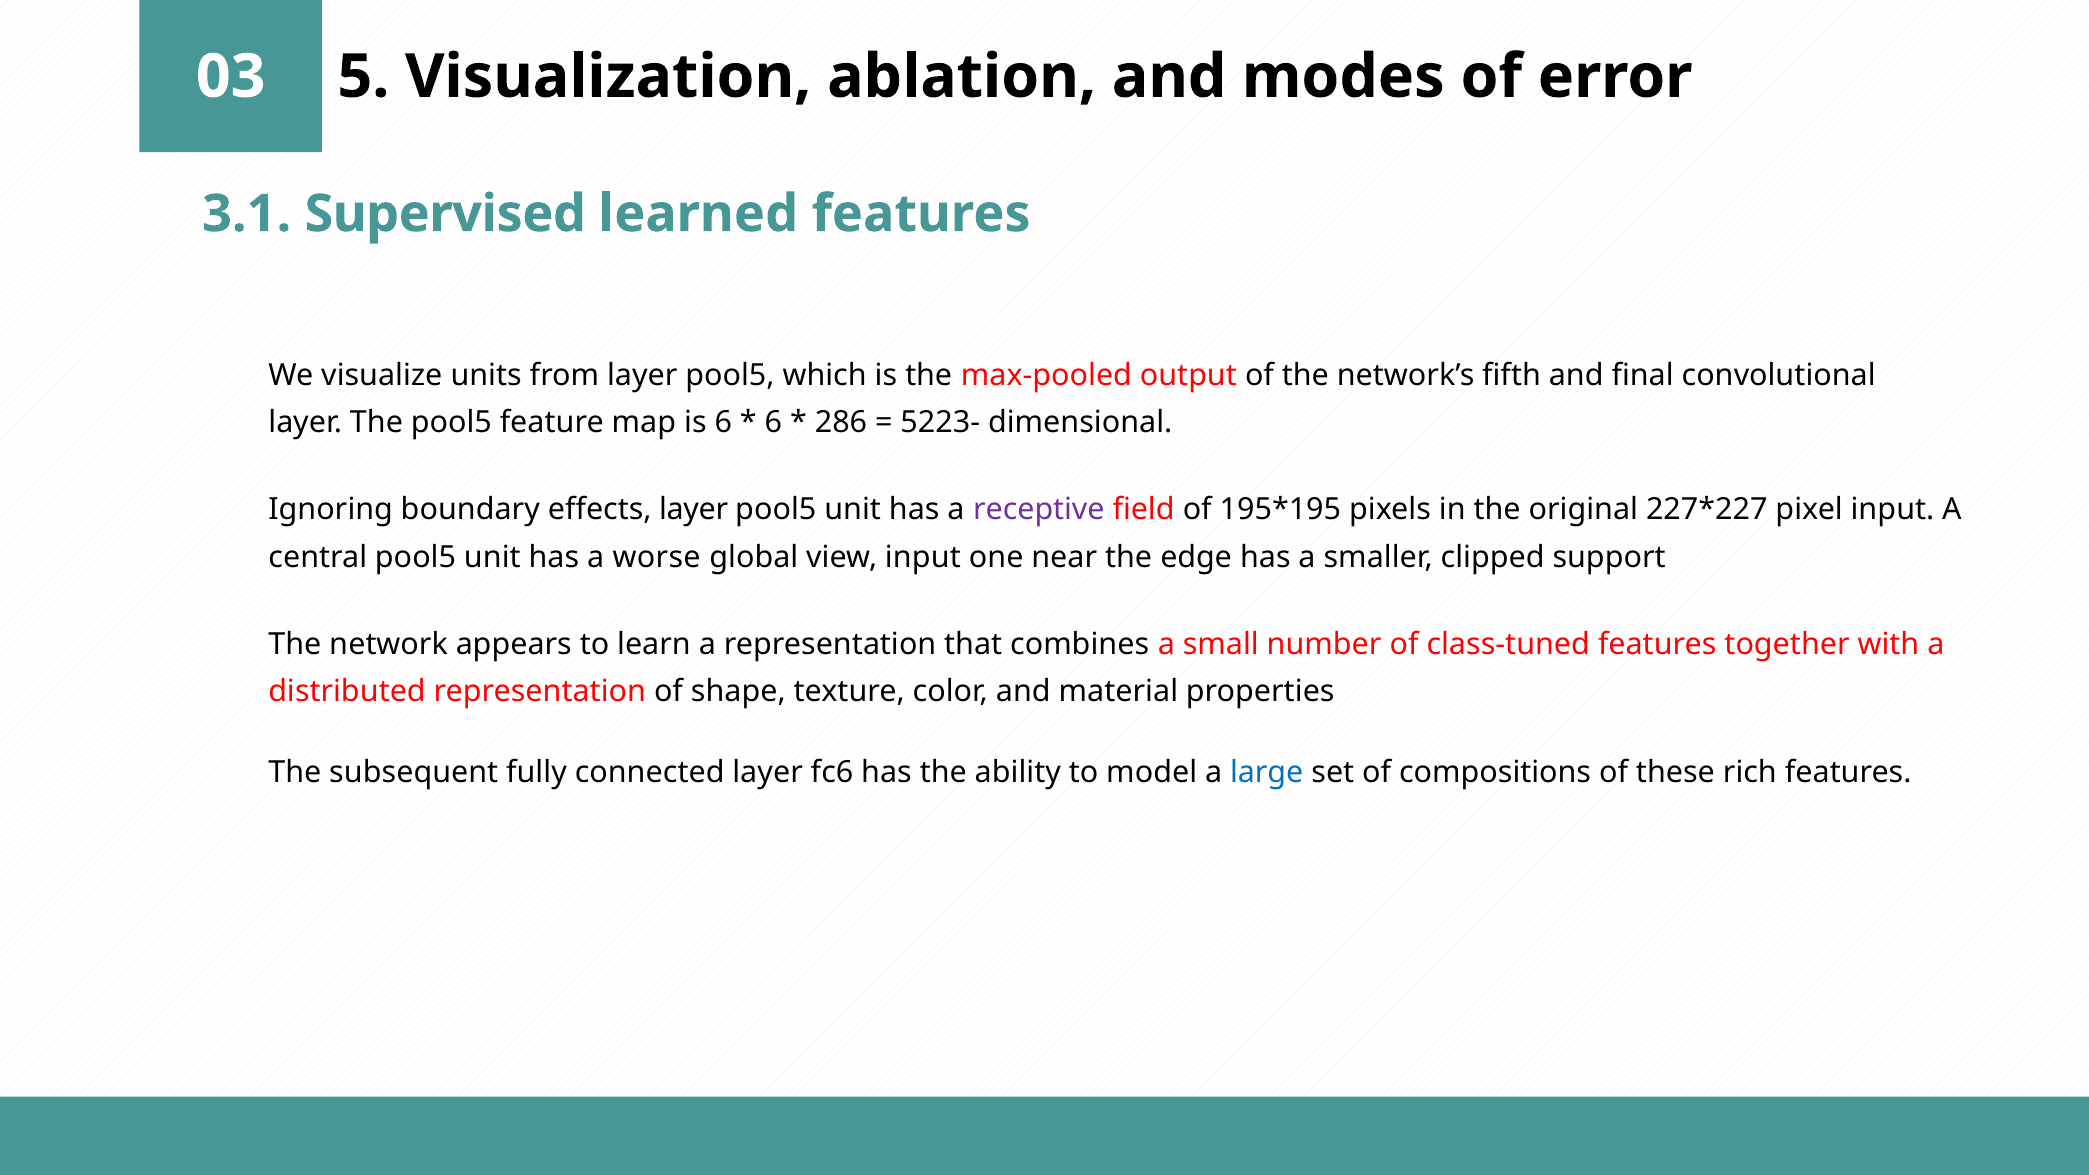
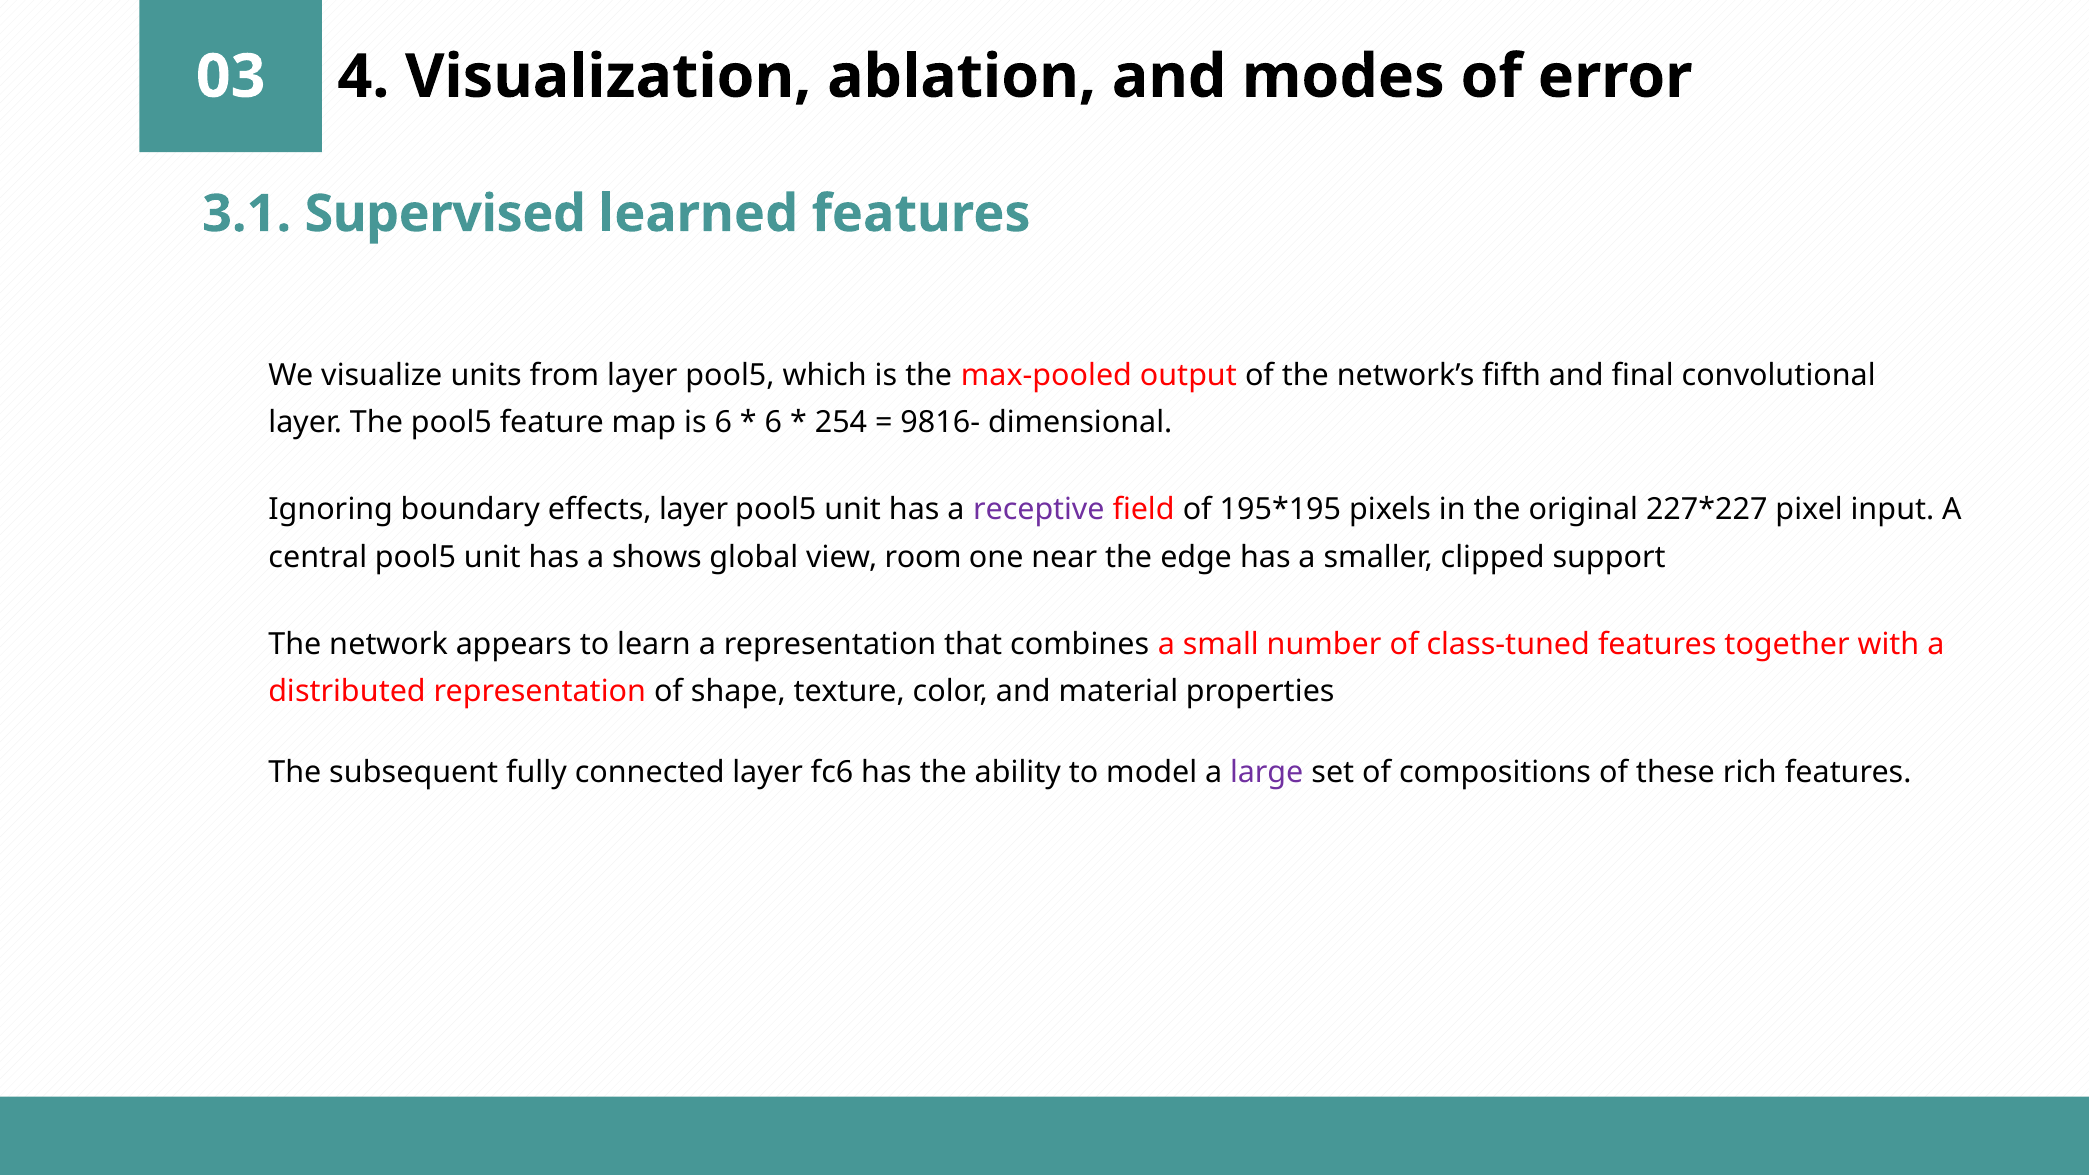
5: 5 -> 4 (363, 77)
286: 286 -> 254 (841, 423)
5223-: 5223- -> 9816- (940, 423)
worse: worse -> shows (657, 557)
view input: input -> room (923, 557)
large colour: blue -> purple (1267, 772)
